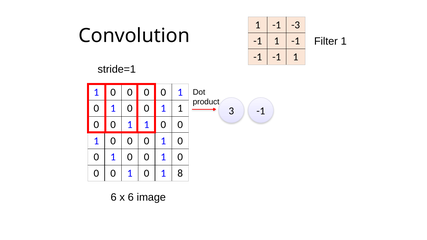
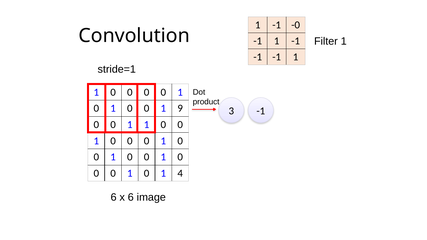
-3: -3 -> -0 (296, 25)
1: 1 -> 9 (180, 108)
8: 8 -> 4 (180, 173)
